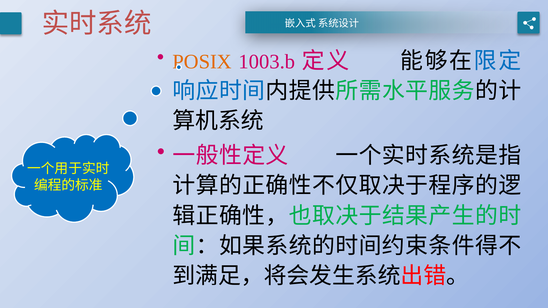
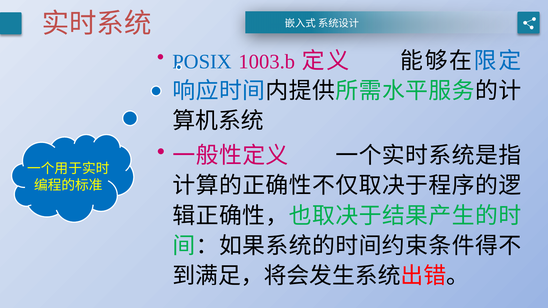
POSIX colour: orange -> blue (202, 62)
